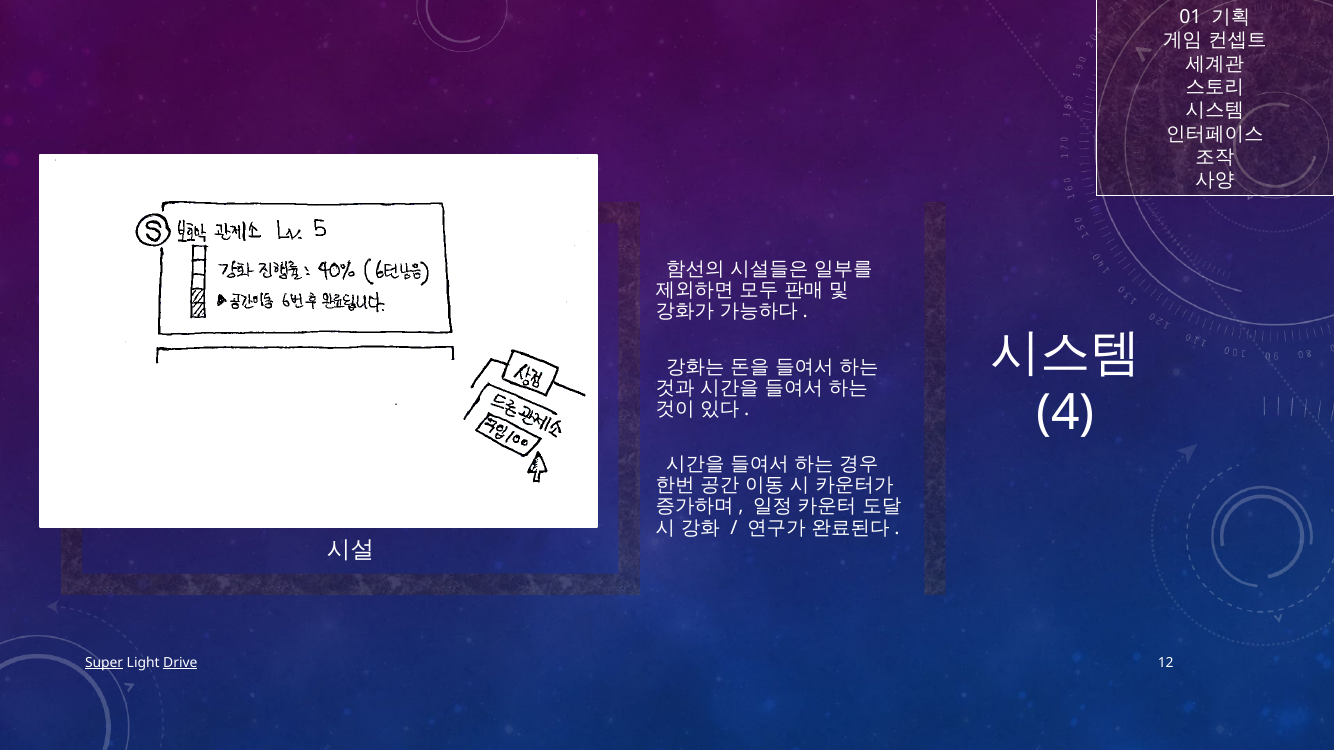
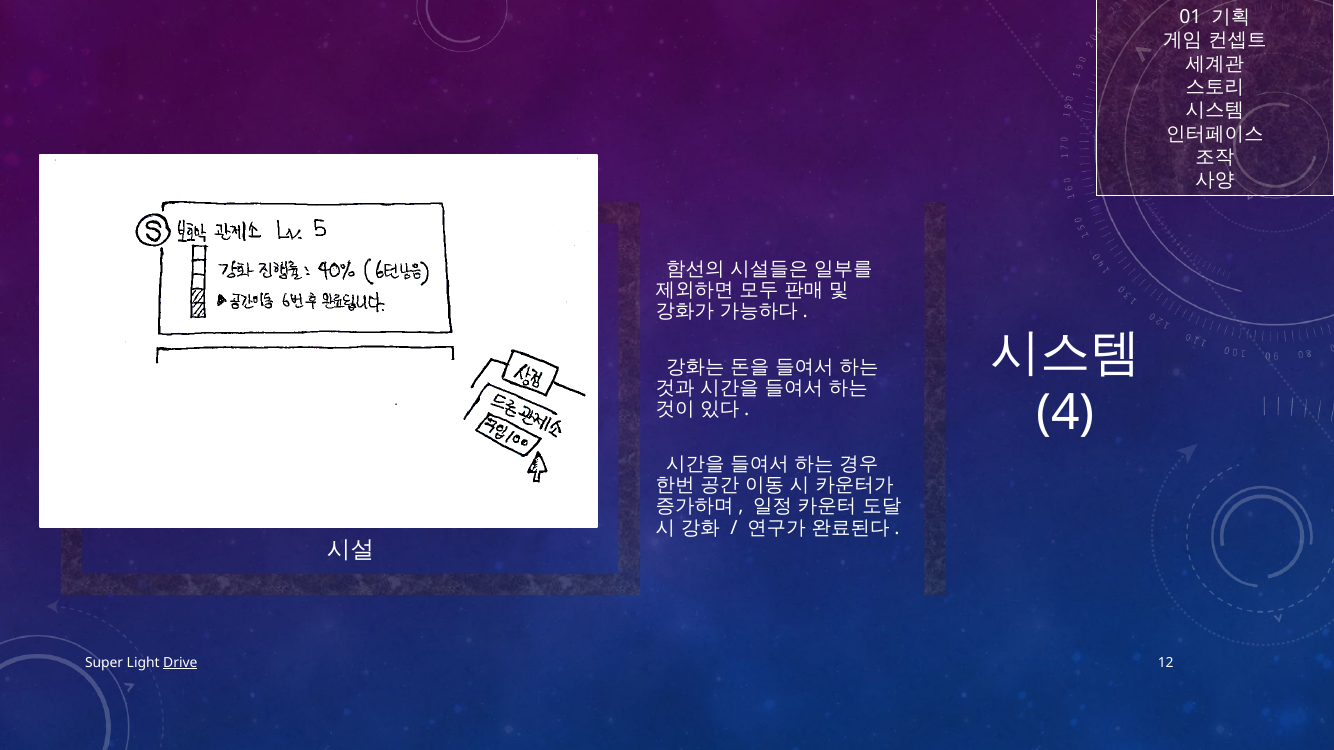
Super underline: present -> none (104, 663)
